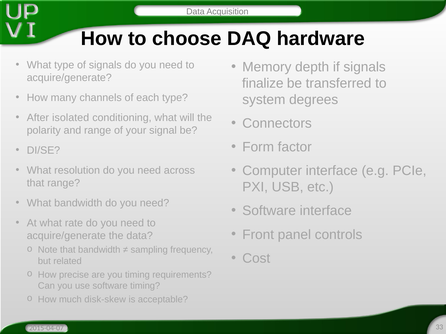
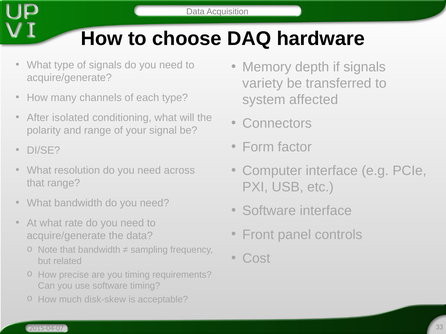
finalize: finalize -> variety (263, 83)
degrees: degrees -> affected (314, 100)
